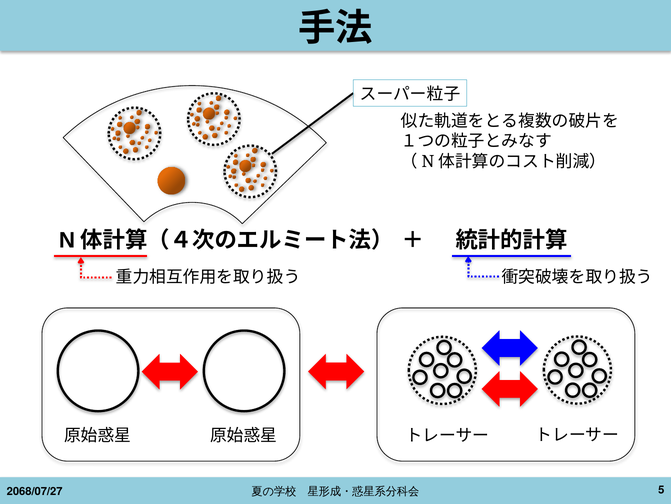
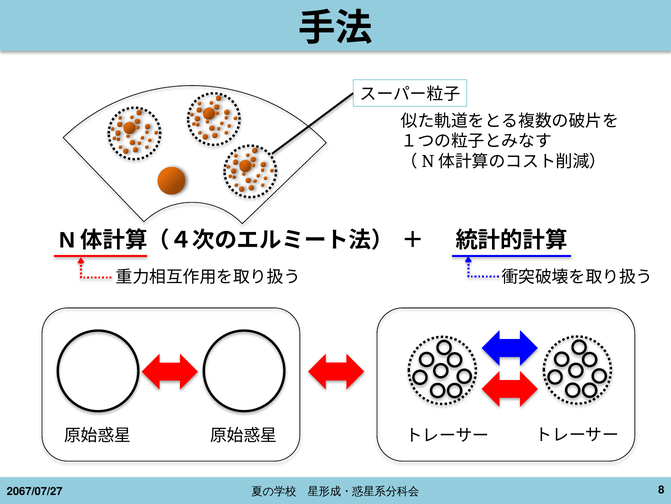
5: 5 -> 8 (661, 489)
2068/07/27: 2068/07/27 -> 2067/07/27 (35, 491)
